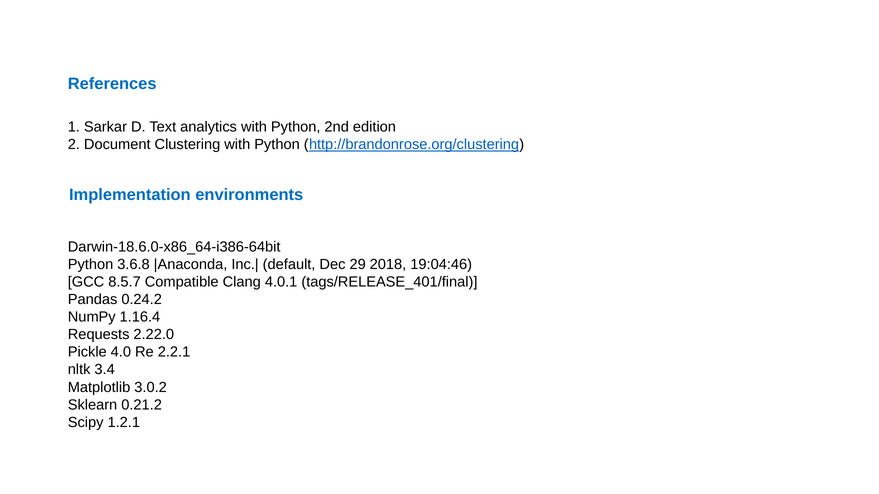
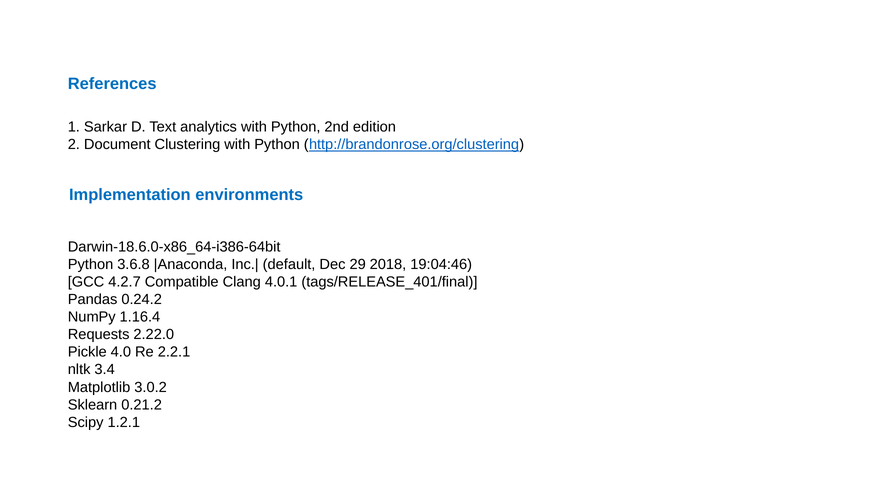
8.5.7: 8.5.7 -> 4.2.7 (125, 282)
